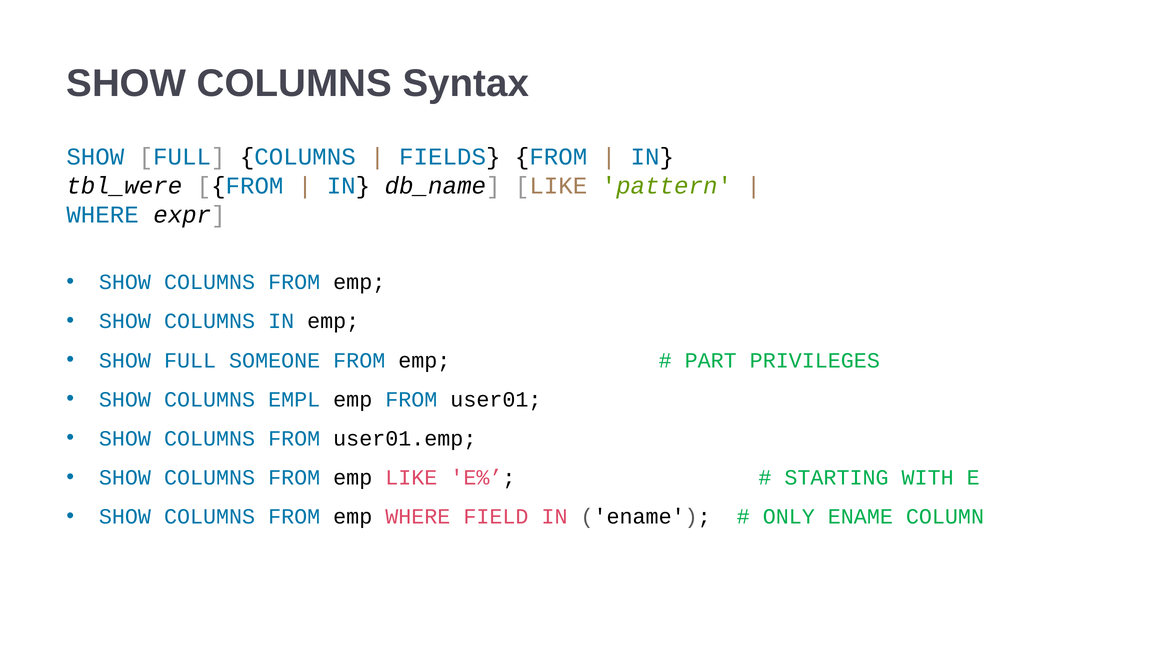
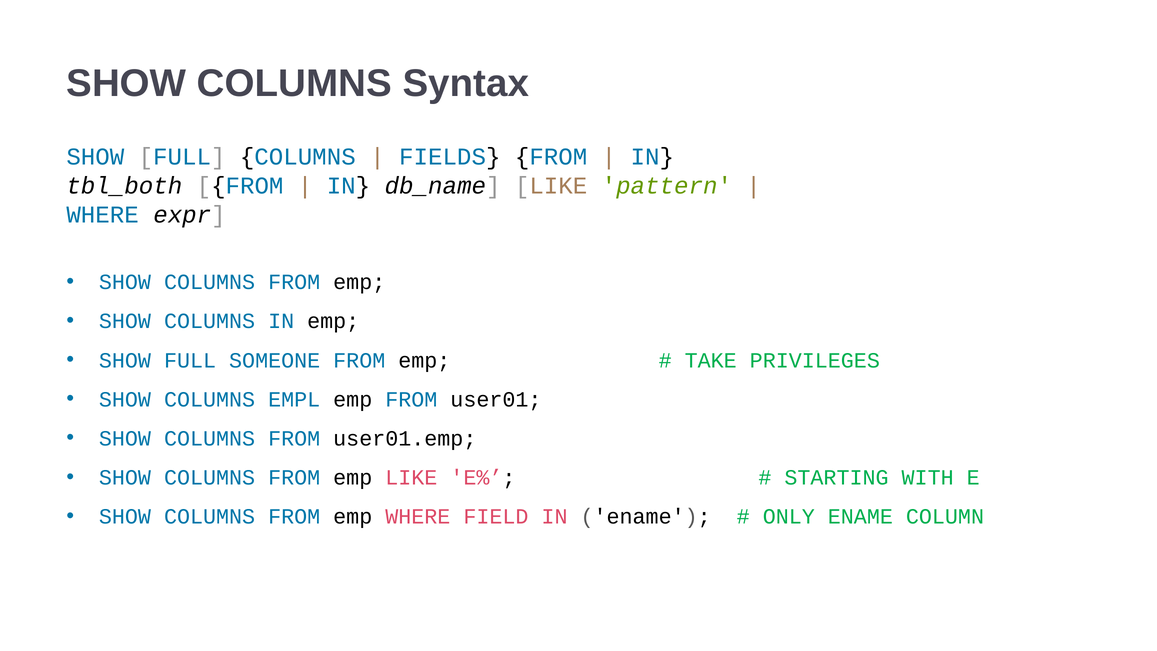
tbl_were: tbl_were -> tbl_both (124, 186)
PART: PART -> TAKE (711, 360)
